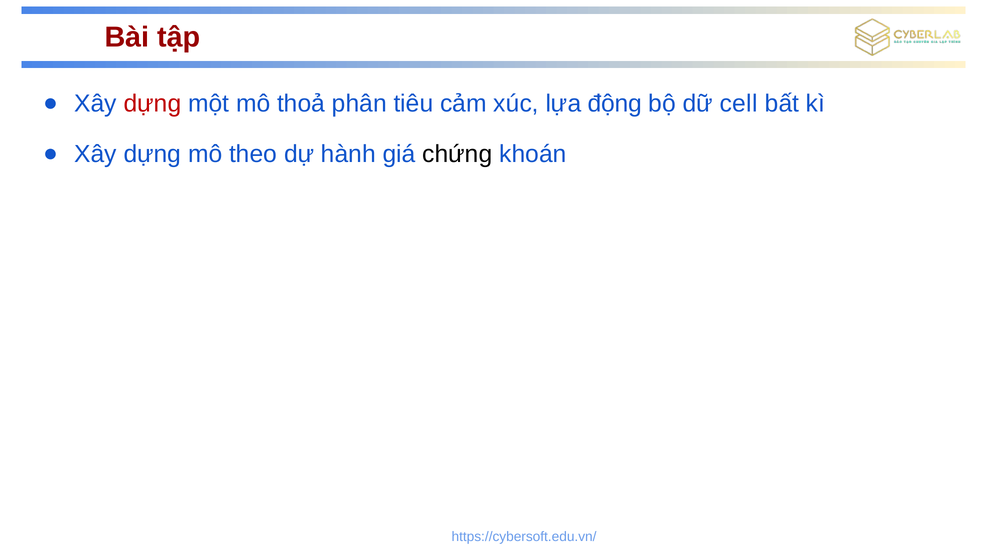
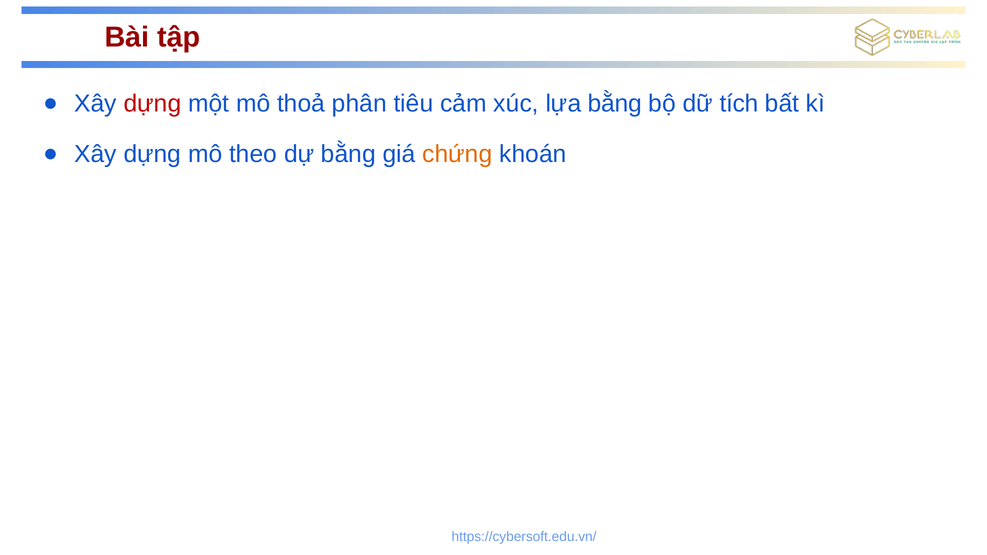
lựa động: động -> bằng (615, 104)
cell: cell -> tích (739, 104)
dự hành: hành -> bằng (348, 154)
chứng colour: black -> orange (457, 154)
